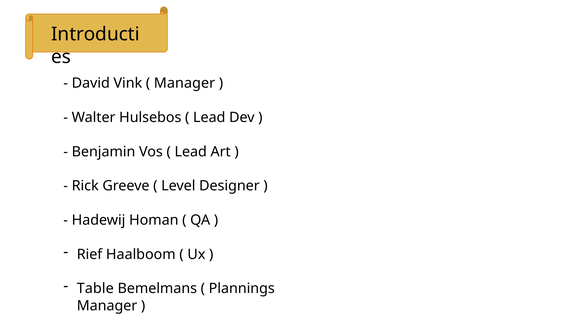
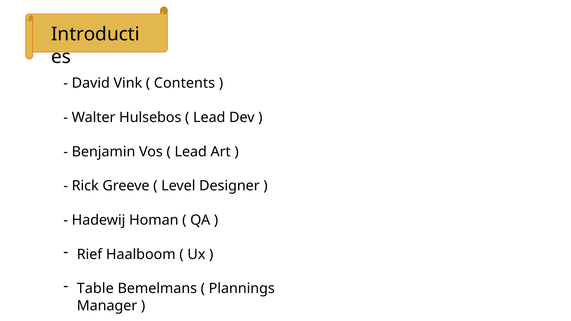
Manager: Manager -> Contents (184, 83)
